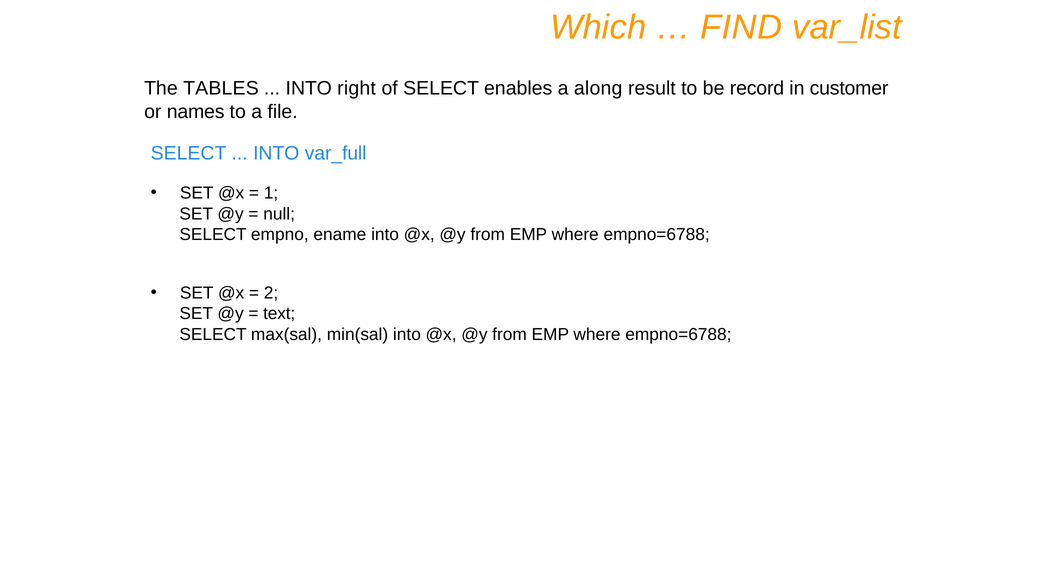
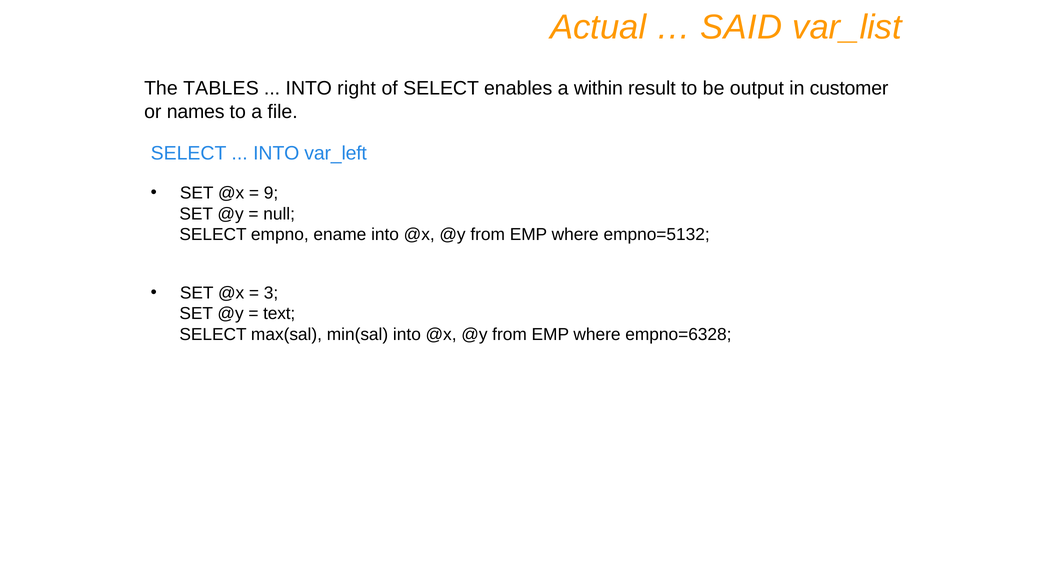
Which: Which -> Actual (598, 27)
FIND: FIND -> SAID (741, 27)
along: along -> within (598, 88)
record: record -> output (757, 88)
var_full: var_full -> var_left (336, 153)
1: 1 -> 9 (271, 193)
empno=6788: empno=6788 -> empno=5132 (657, 235)
2: 2 -> 3 (271, 293)
empno=6788: empno=6788 -> empno=6328 (678, 334)
